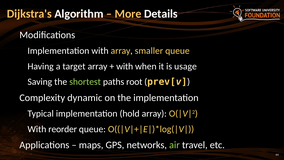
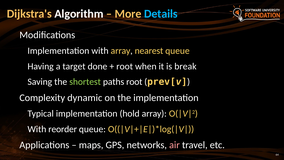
Details colour: white -> light blue (161, 14)
smaller: smaller -> nearest (149, 51)
target array: array -> done (97, 66)
with: with -> root (125, 66)
usage: usage -> break (185, 66)
air colour: light green -> pink (174, 145)
